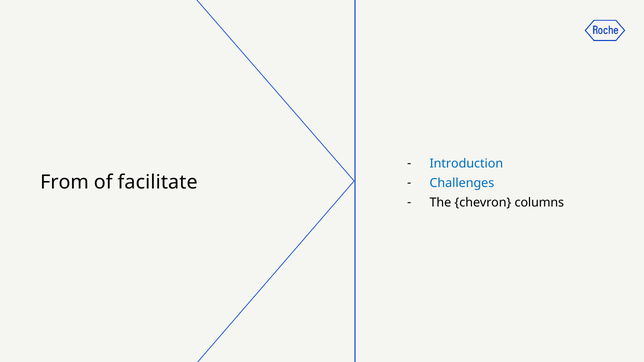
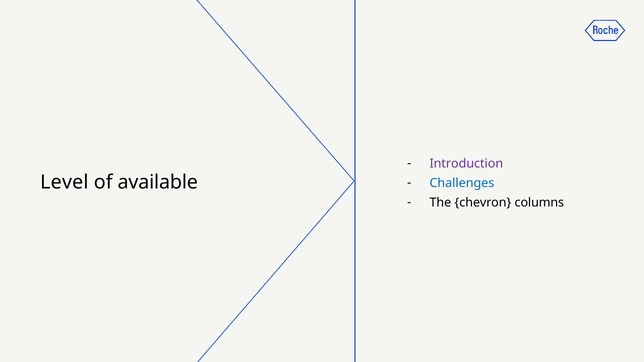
Introduction colour: blue -> purple (466, 164)
From: From -> Level (64, 182)
facilitate: facilitate -> available (158, 182)
